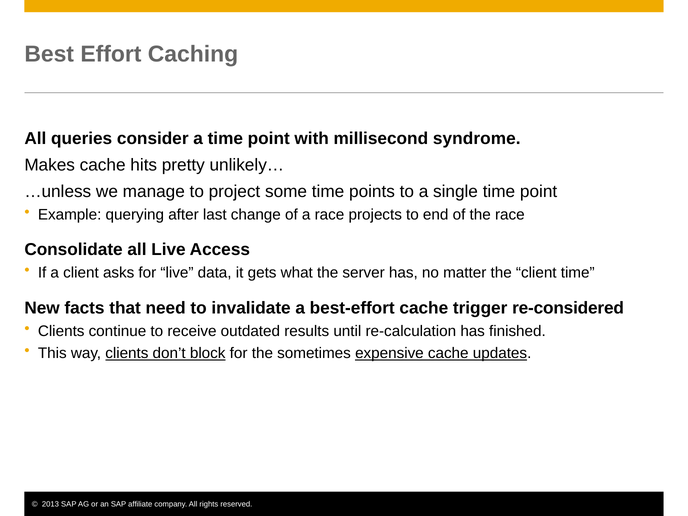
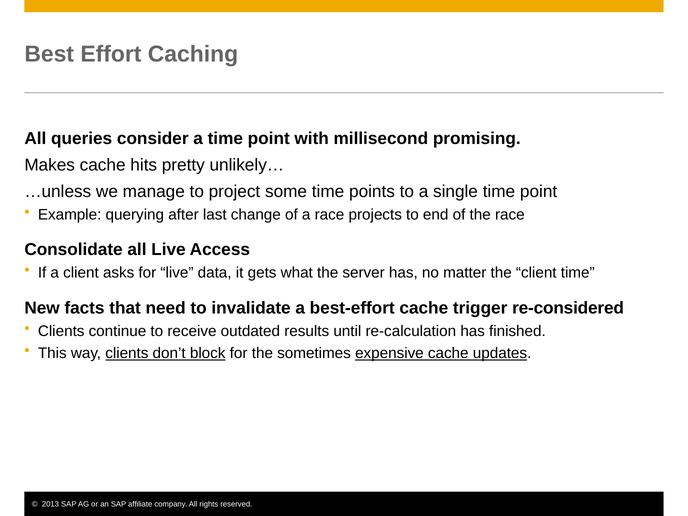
syndrome: syndrome -> promising (477, 139)
